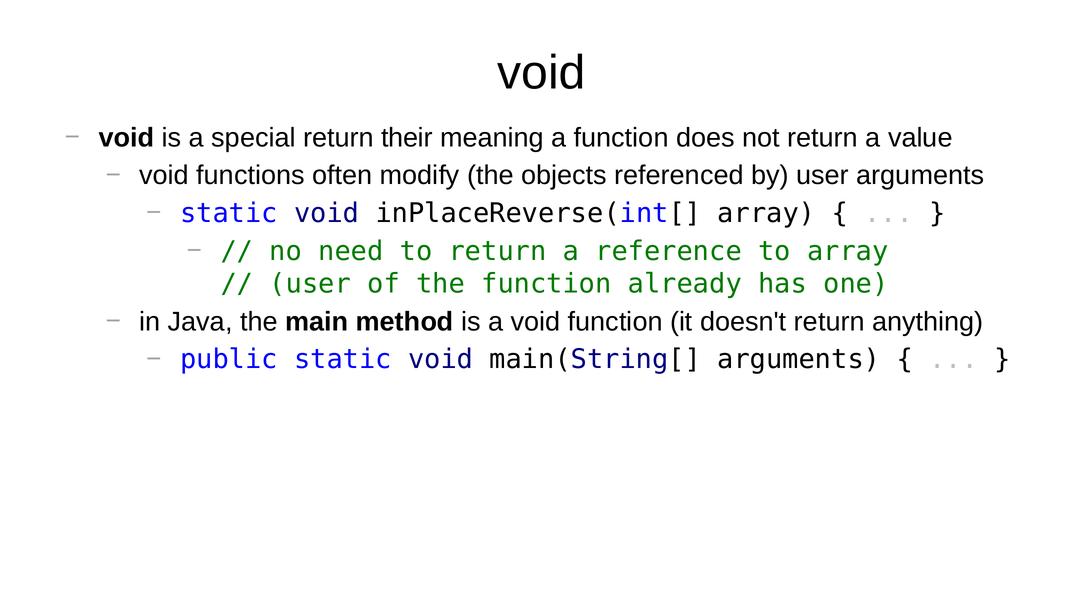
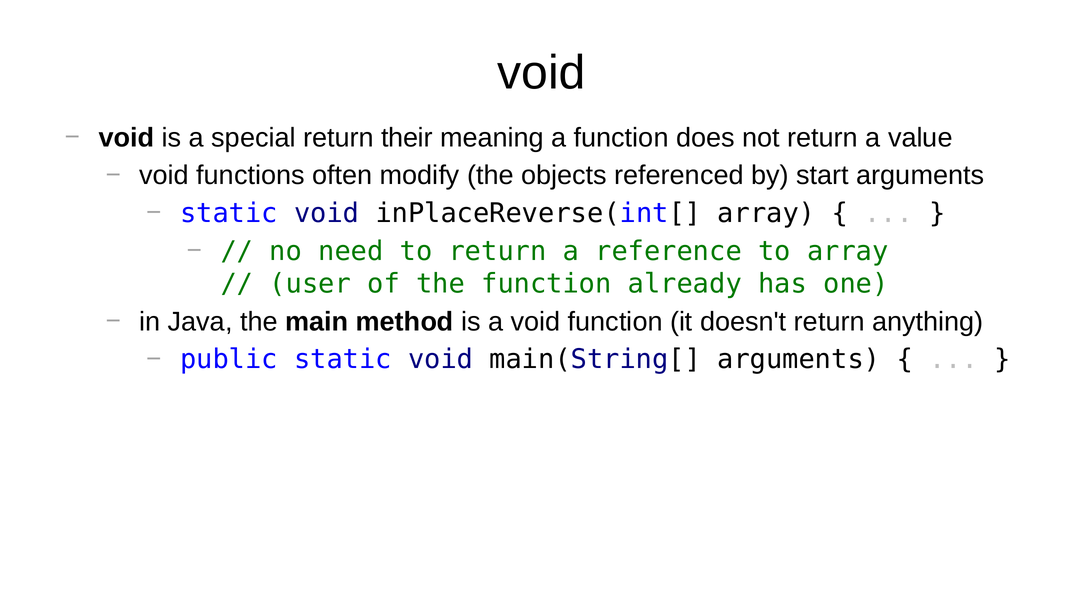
by user: user -> start (823, 176)
